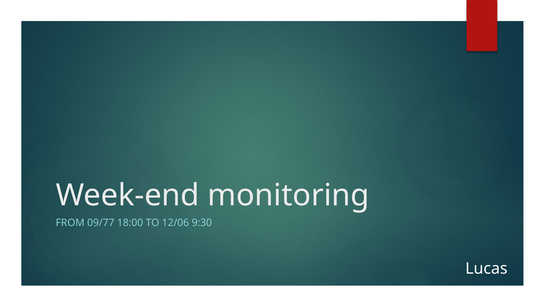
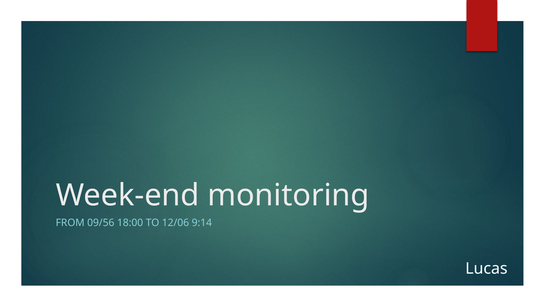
09/77: 09/77 -> 09/56 (101, 222)
9:30: 9:30 -> 9:14 (202, 222)
